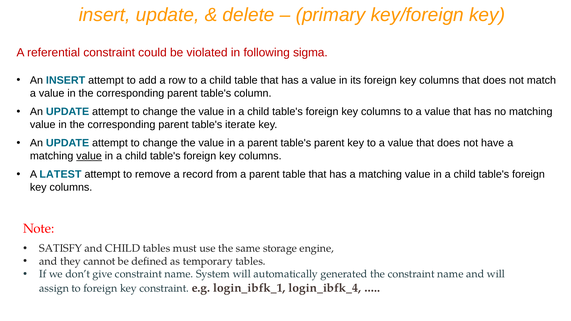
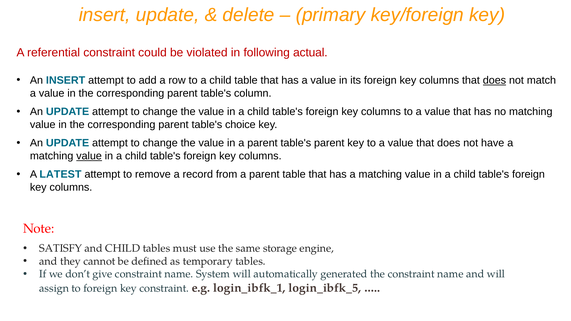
sigma: sigma -> actual (310, 53)
does underline: none -> present (494, 80)
iterate: iterate -> choice (240, 125)
login_ibfk_4: login_ibfk_4 -> login_ibfk_5 (325, 288)
